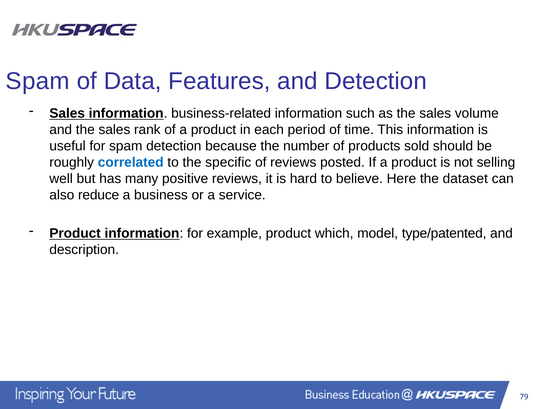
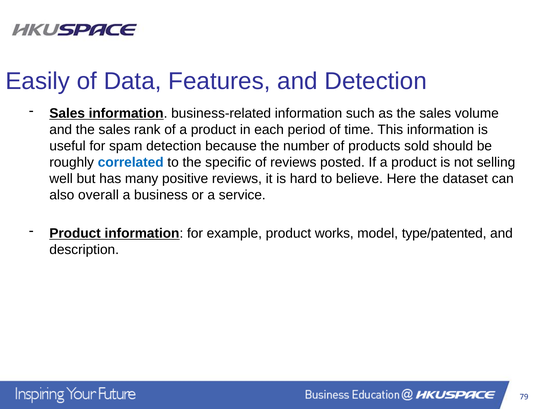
Spam: Spam -> Easily (38, 81)
reduce: reduce -> overall (98, 195)
which: which -> works (334, 233)
